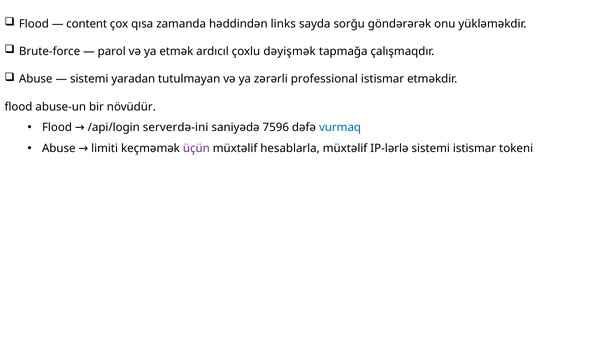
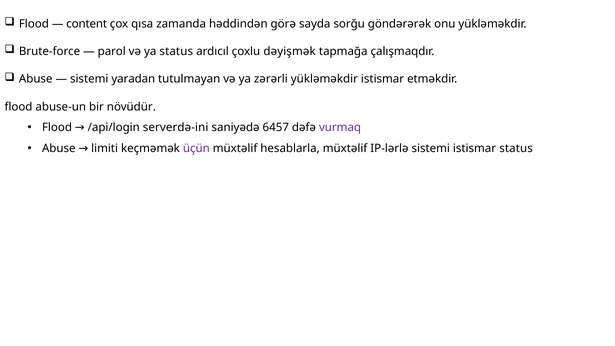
links: links -> görə (283, 24)
ya etmək: etmək -> status (176, 51)
zərərli professional: professional -> yükləməkdir (324, 79)
7596: 7596 -> 6457 (276, 128)
vurmaq colour: blue -> purple (340, 128)
istismar tokeni: tokeni -> status (516, 148)
